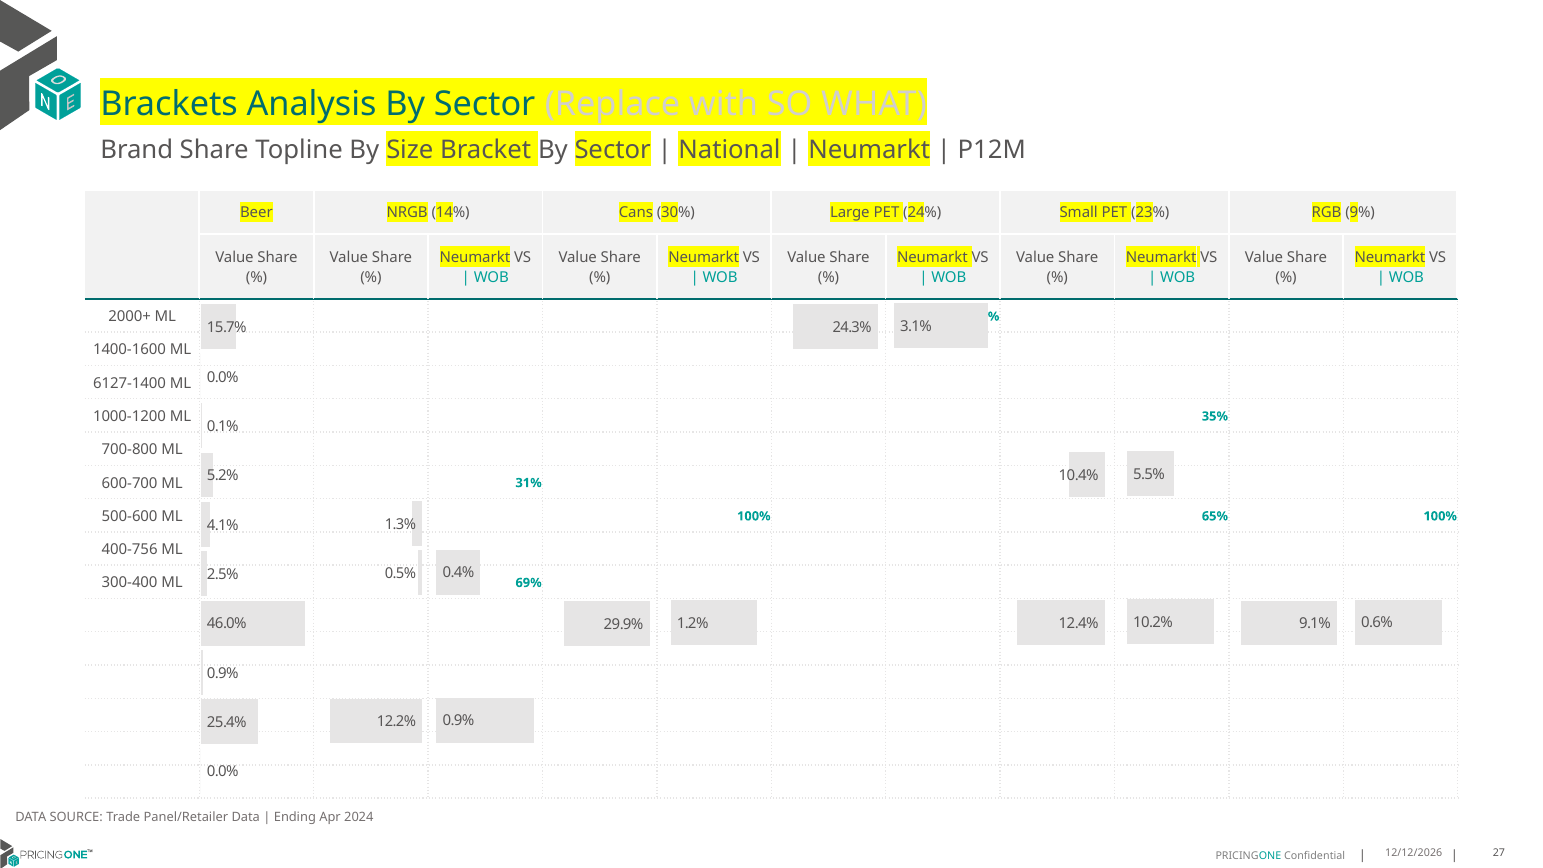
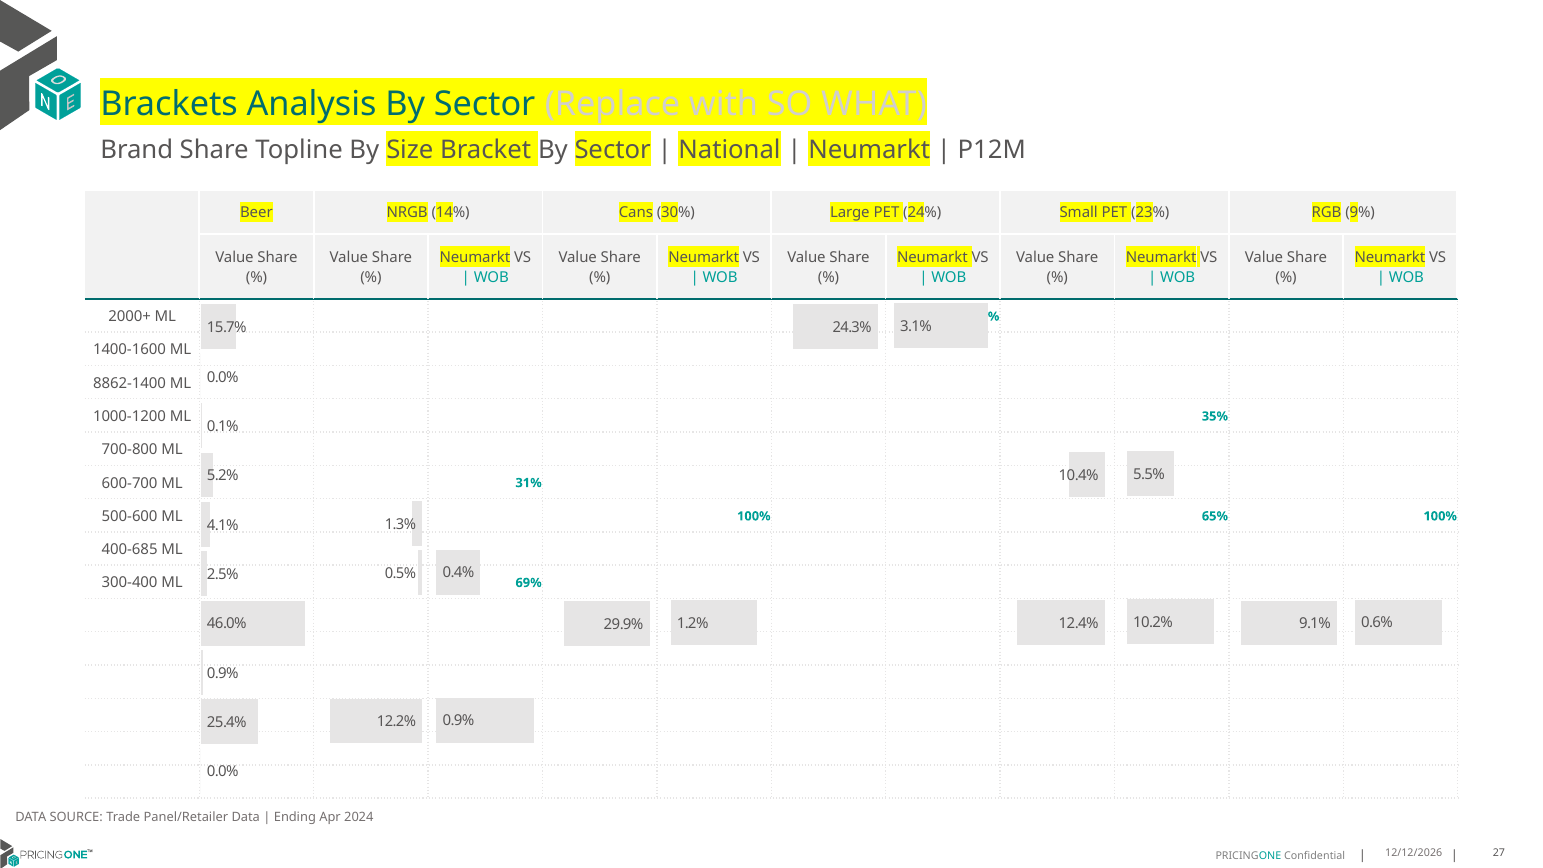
6127-1400: 6127-1400 -> 8862-1400 (129, 383)
400-756: 400-756 -> 400-685 (130, 550)
